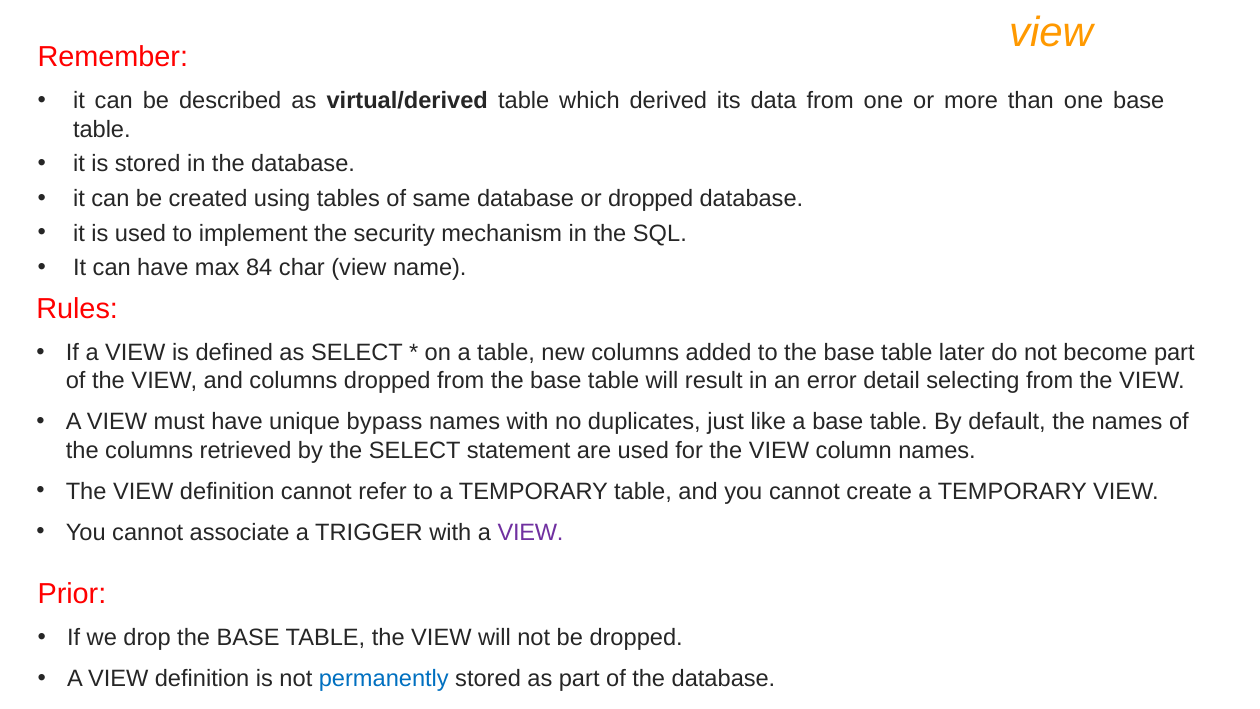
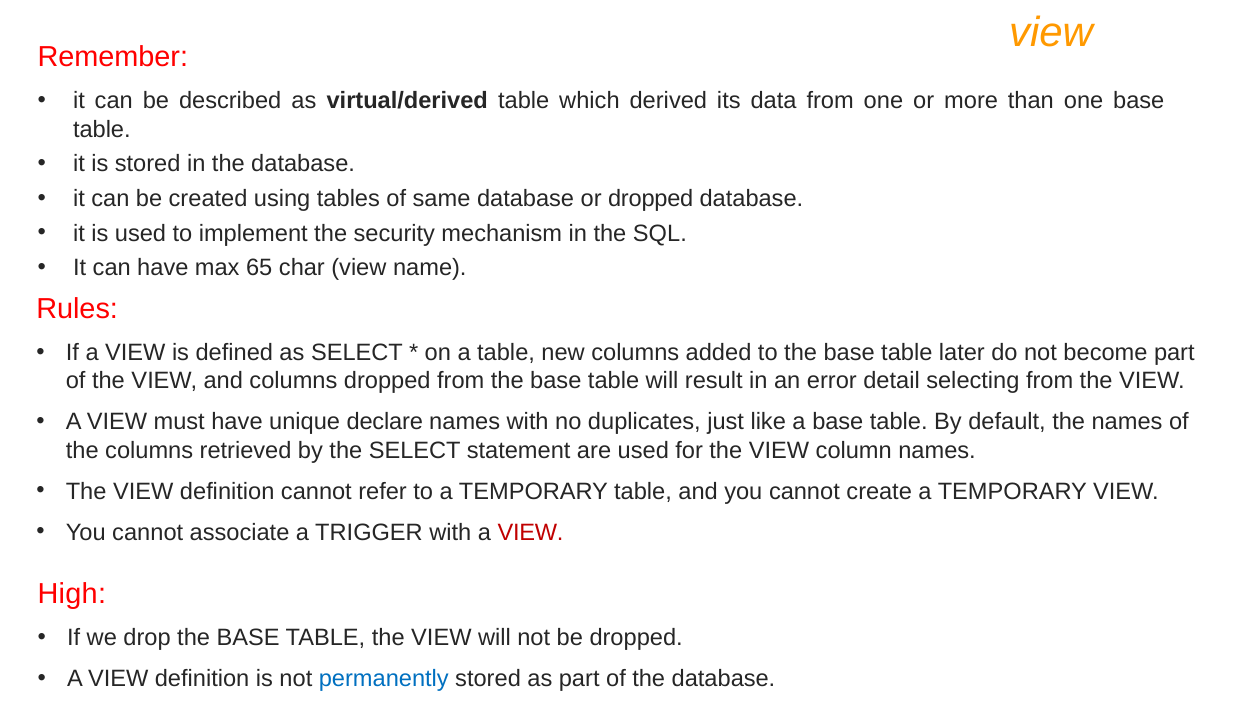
84: 84 -> 65 (259, 268)
bypass: bypass -> declare (385, 422)
VIEW colour: purple -> red (530, 532)
Prior: Prior -> High (72, 594)
